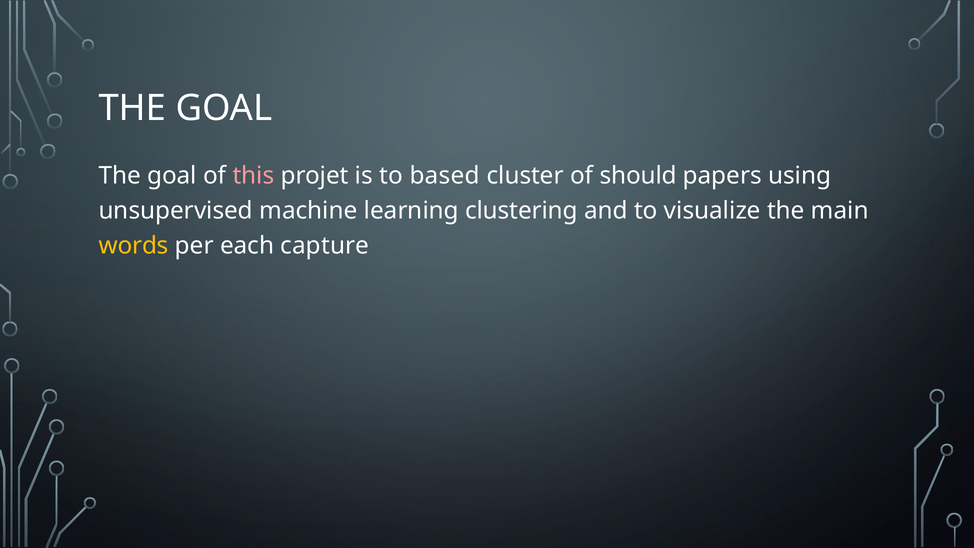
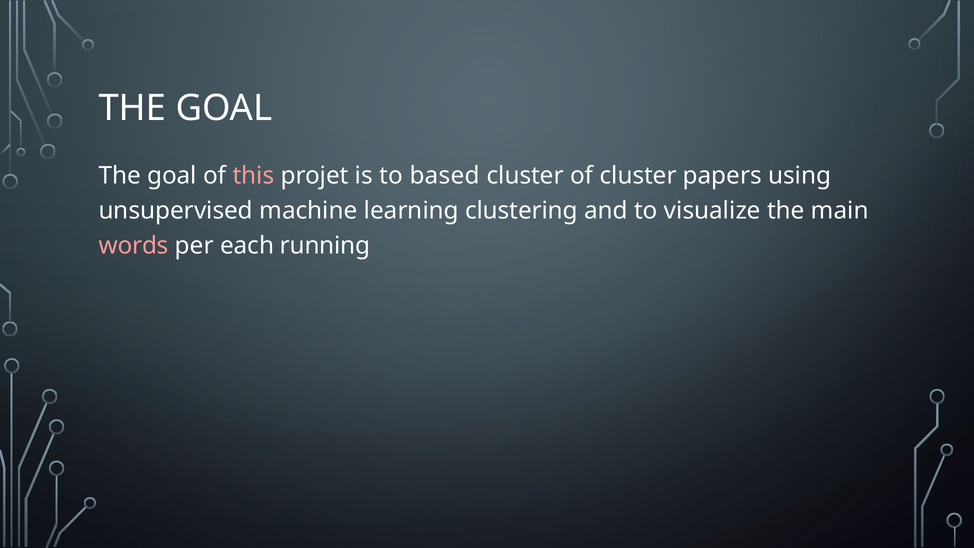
of should: should -> cluster (638, 176)
words colour: yellow -> pink (134, 246)
capture: capture -> running (325, 246)
